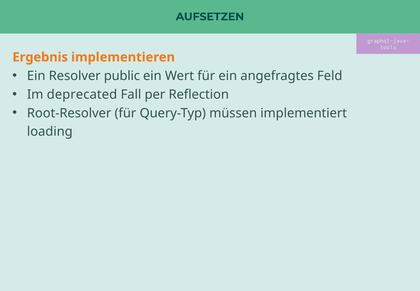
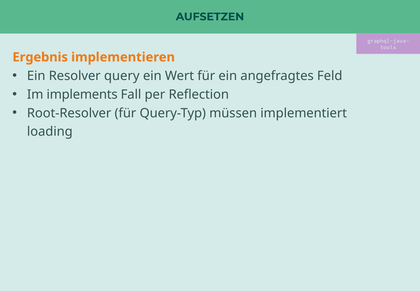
public: public -> query (122, 76)
deprecated: deprecated -> implements (82, 94)
